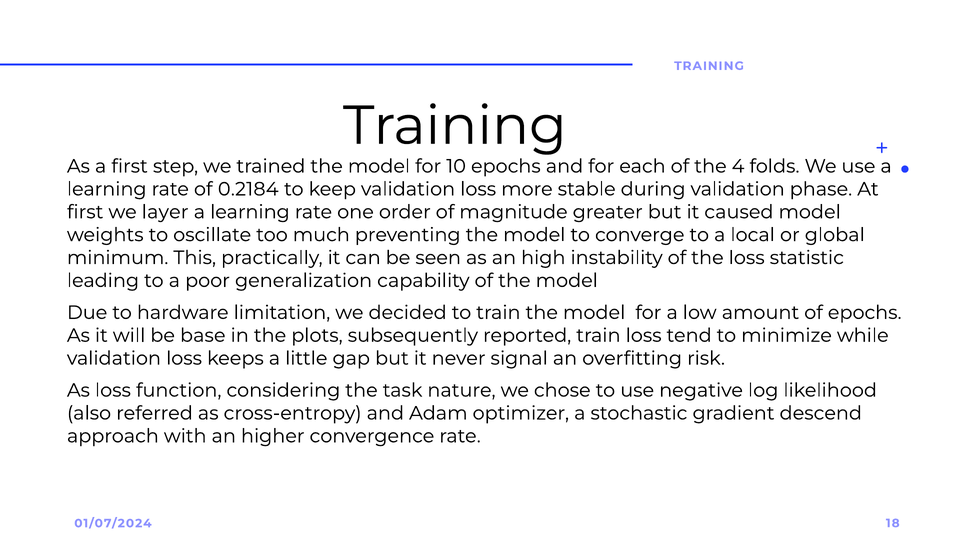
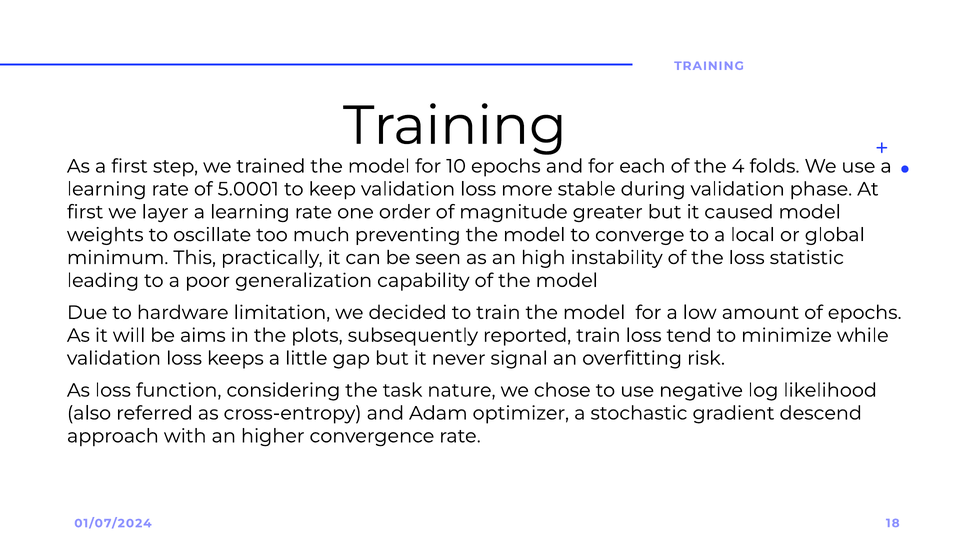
0.2184: 0.2184 -> 5.0001 (248, 189)
base: base -> aims (203, 335)
